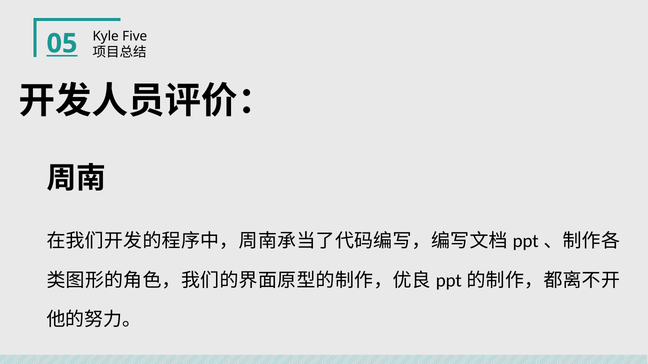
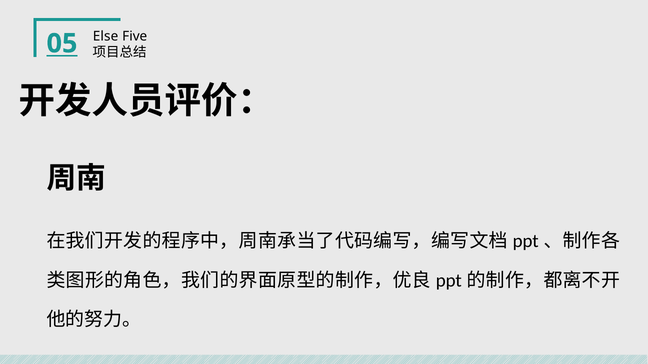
Kyle: Kyle -> Else (106, 36)
